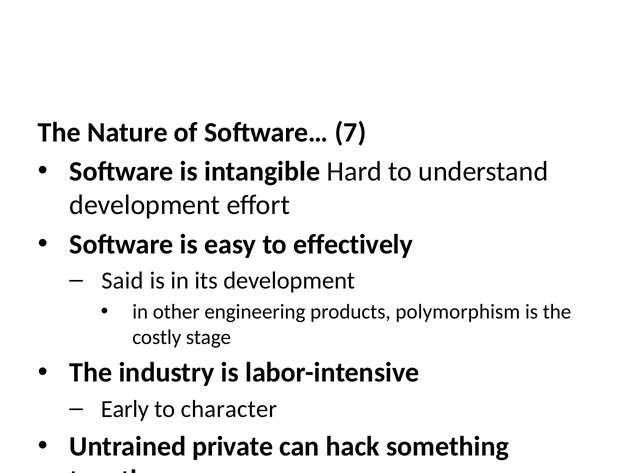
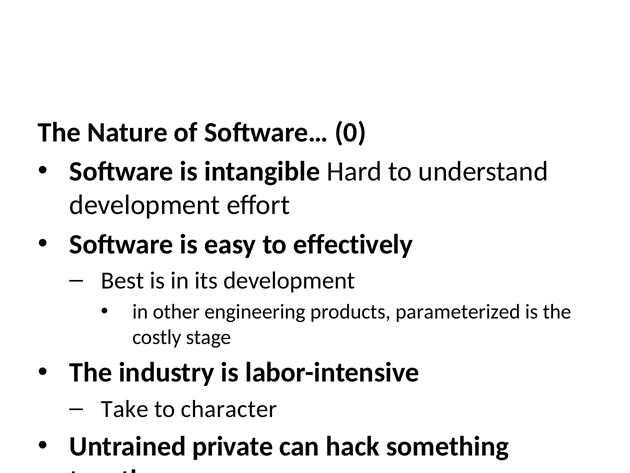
7: 7 -> 0 (350, 132)
Said: Said -> Best (122, 280)
polymorphism: polymorphism -> parameterized (458, 312)
Early: Early -> Take (125, 409)
